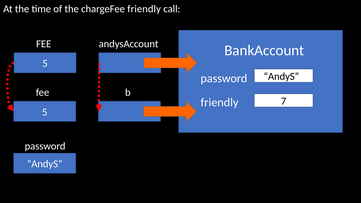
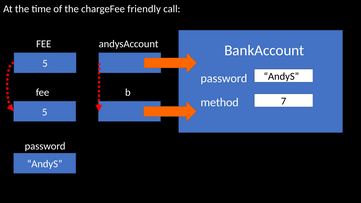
friendly: friendly -> method (220, 103)
